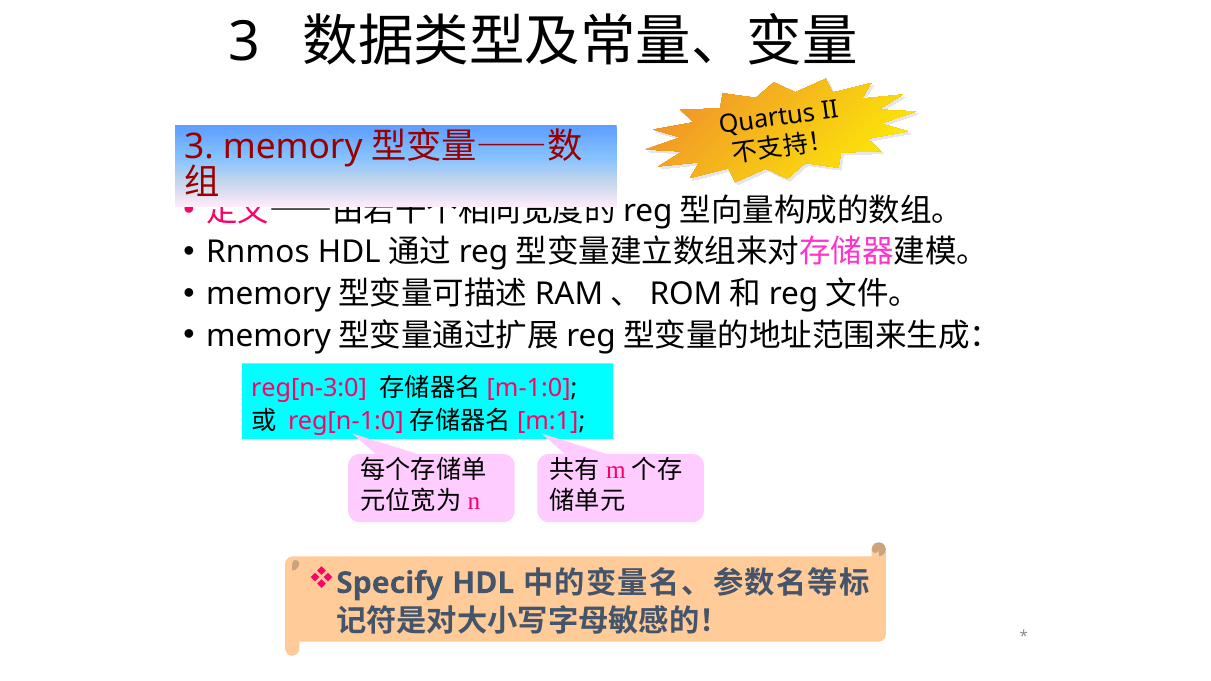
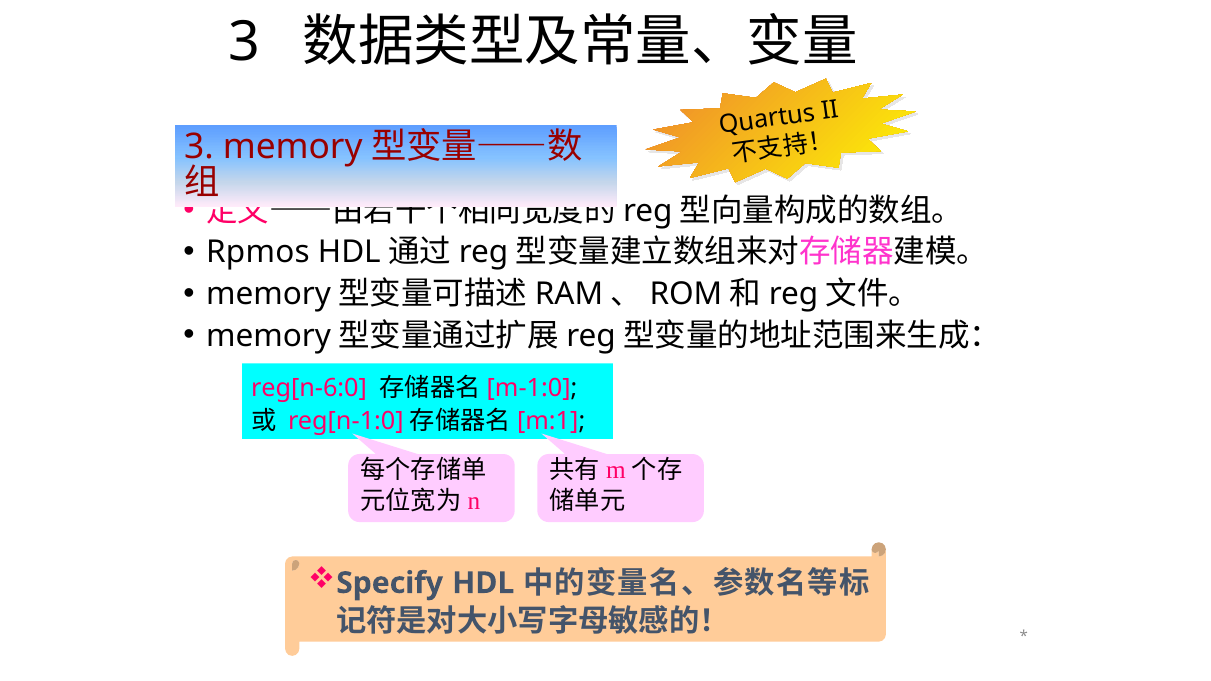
Rnmos: Rnmos -> Rpmos (258, 253)
reg[n-3:0: reg[n-3:0 -> reg[n-6:0 (309, 388)
